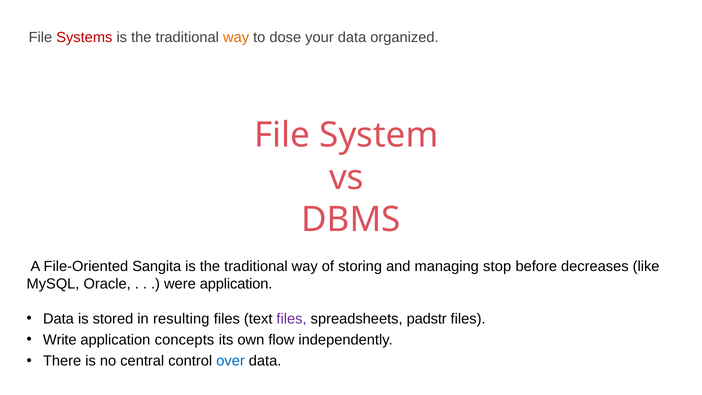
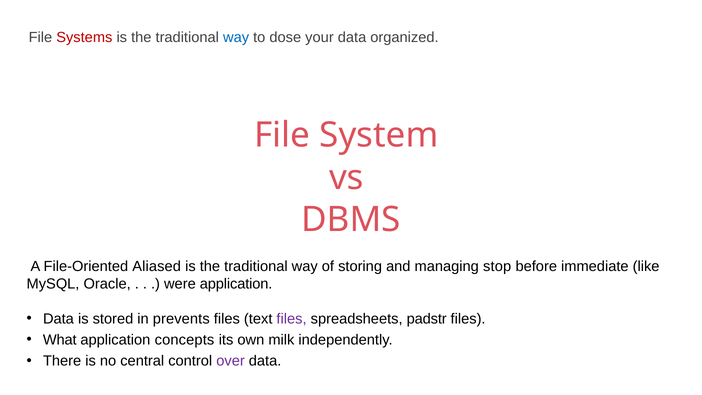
way colour: orange -> blue (236, 38)
Sangita: Sangita -> Aliased (157, 266)
decreases: decreases -> immediate (595, 266)
resulting: resulting -> prevents (181, 319)
Write: Write -> What (60, 340)
flow: flow -> milk (281, 340)
over colour: blue -> purple (231, 361)
